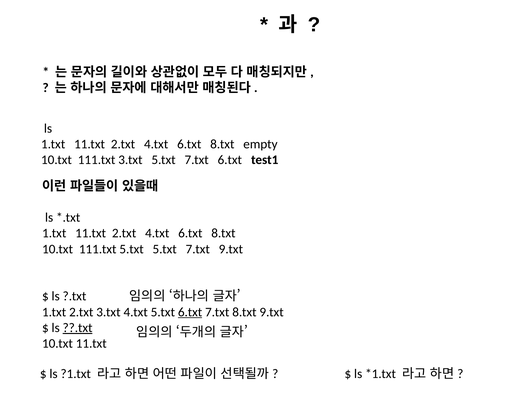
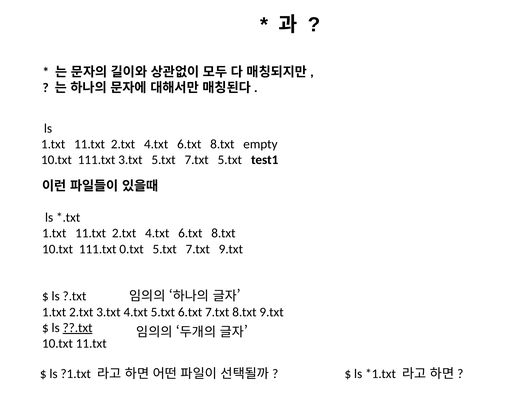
7.txt 6.txt: 6.txt -> 5.txt (230, 160)
111.txt 5.txt: 5.txt -> 0.txt (132, 249)
6.txt underline: present -> none (190, 312)
